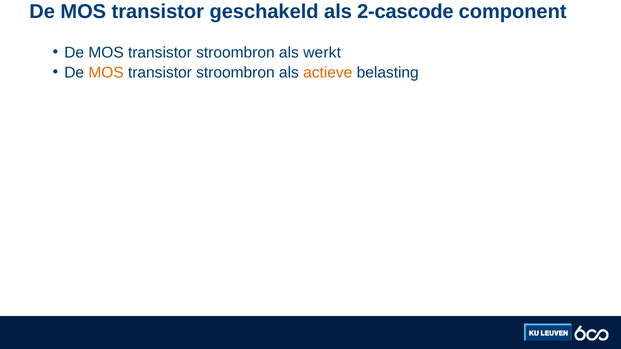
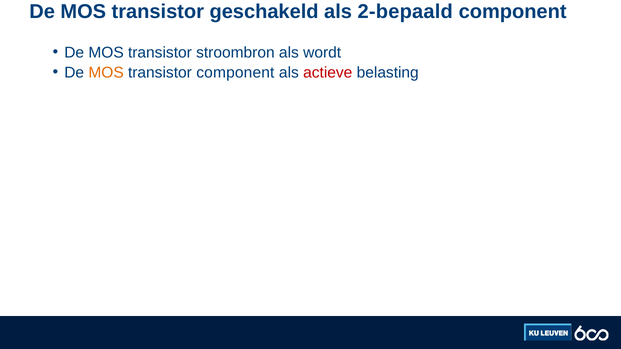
2-cascode: 2-cascode -> 2-bepaald (405, 12)
werkt: werkt -> wordt (322, 53)
stroombron: stroombron -> component (235, 73)
actieve colour: orange -> red (328, 73)
